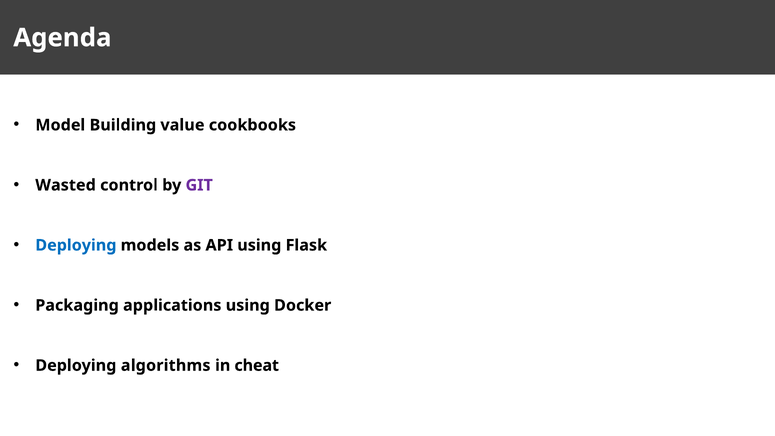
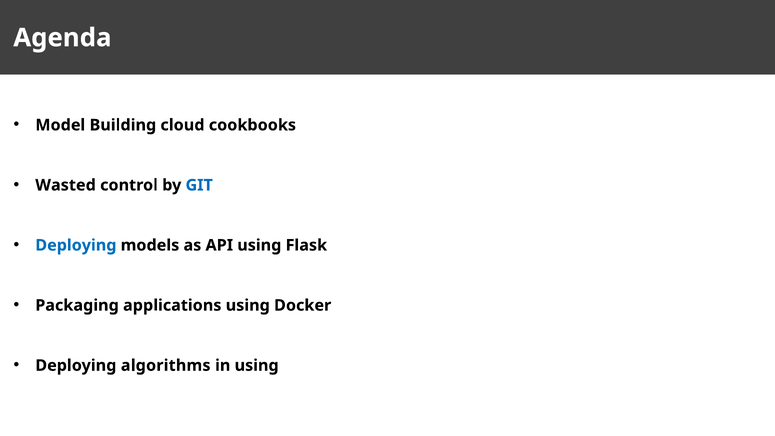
value: value -> cloud (182, 125)
GIT colour: purple -> blue (199, 185)
in cheat: cheat -> using (257, 365)
